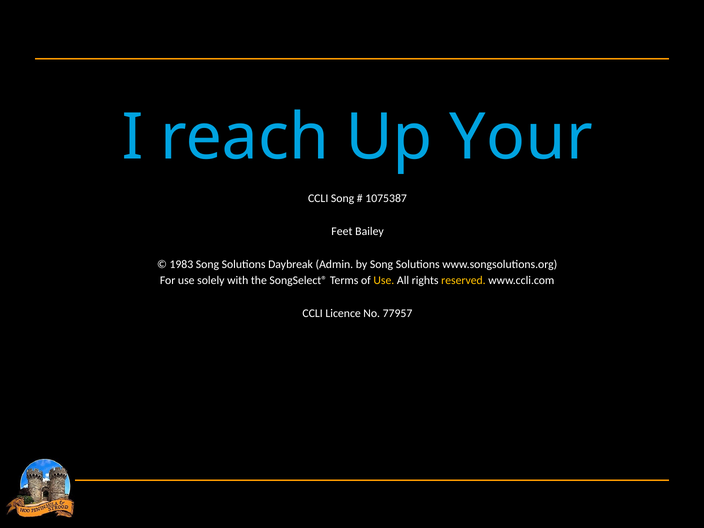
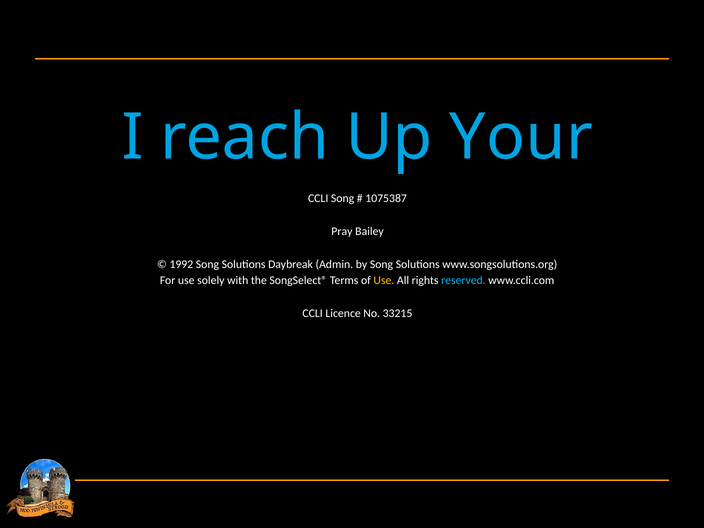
Feet: Feet -> Pray (342, 231)
1983: 1983 -> 1992 (181, 264)
reserved colour: yellow -> light blue (463, 281)
77957: 77957 -> 33215 (398, 313)
